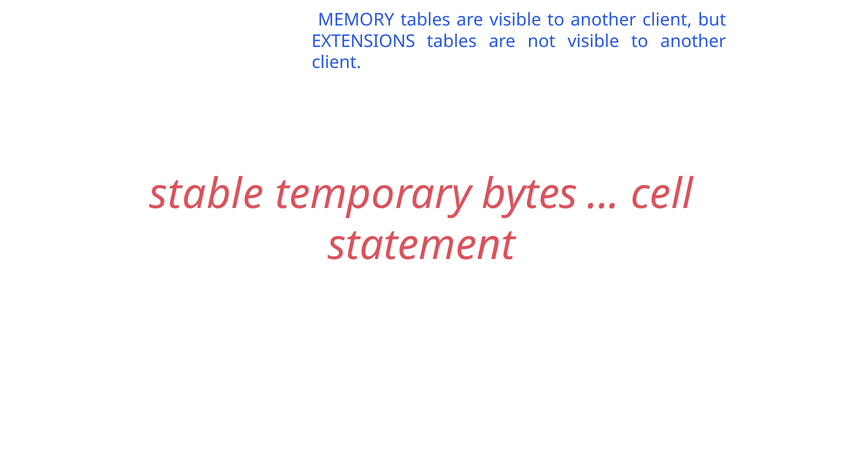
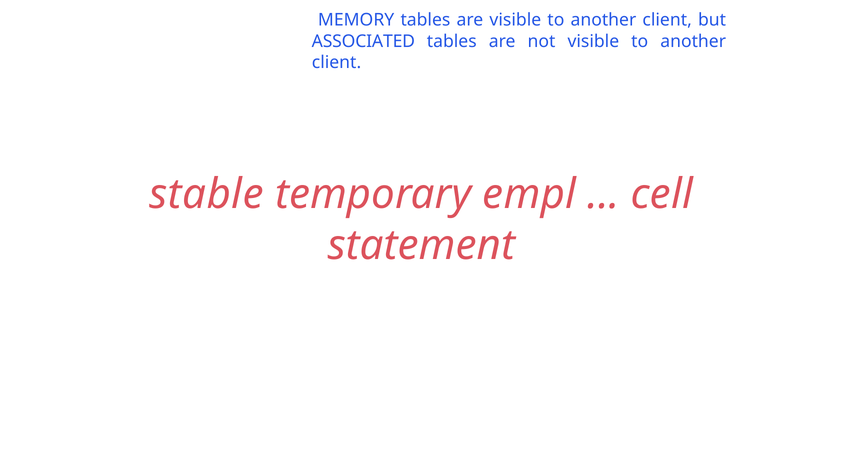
EXTENSIONS: EXTENSIONS -> ASSOCIATED (363, 41)
bytes: bytes -> empl (529, 195)
